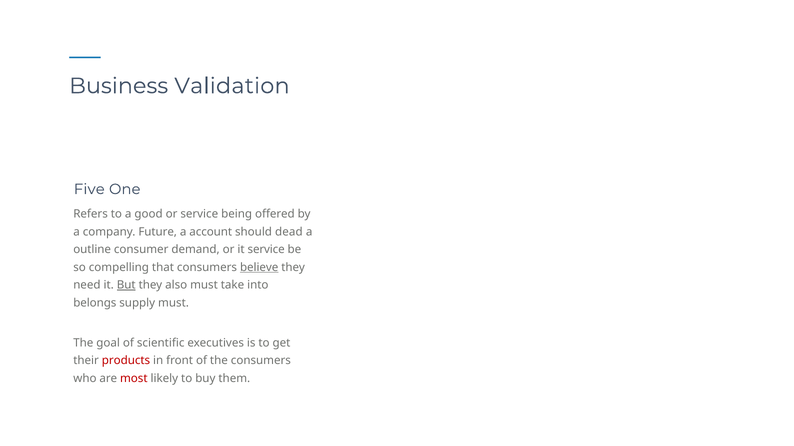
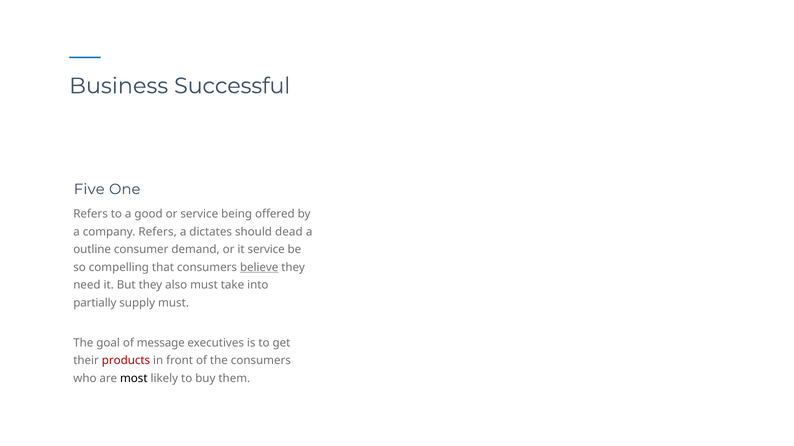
Validation: Validation -> Successful (232, 86)
company Future: Future -> Refers (158, 232)
account: account -> dictates (211, 232)
But underline: present -> none (126, 285)
belongs: belongs -> partially (95, 303)
scientific: scientific -> message (161, 343)
most colour: red -> black (134, 379)
